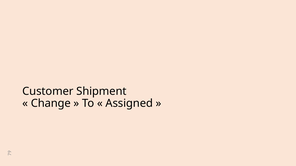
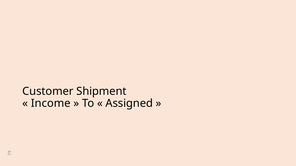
Change: Change -> Income (51, 104)
